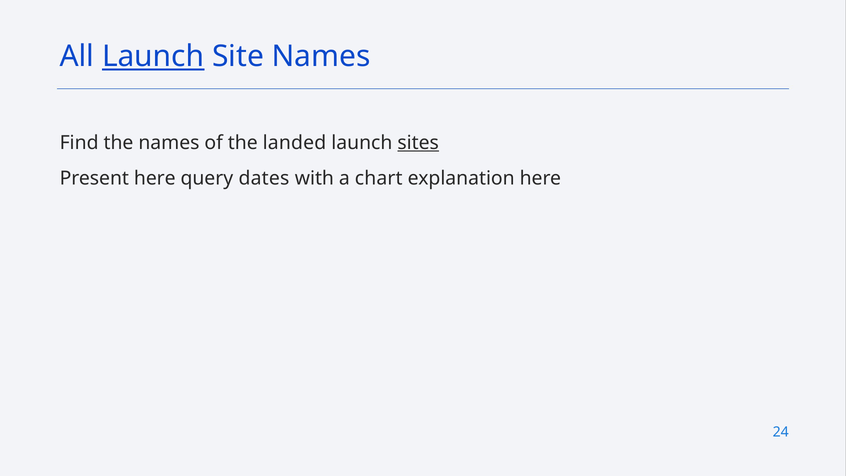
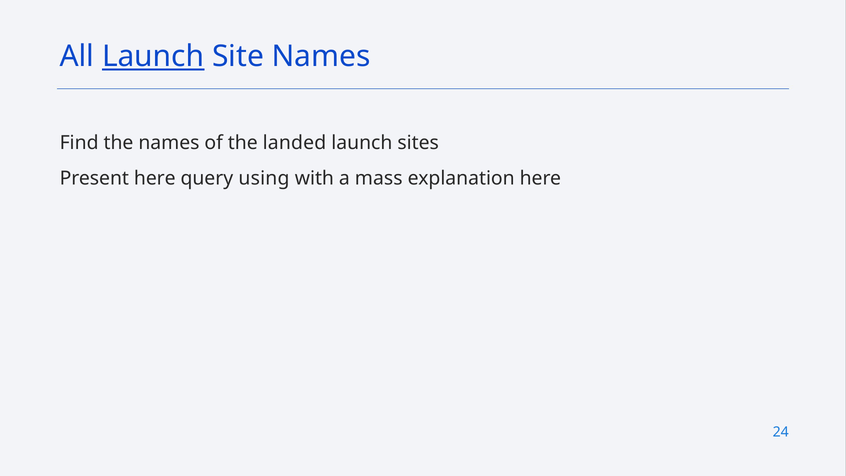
sites underline: present -> none (418, 143)
dates: dates -> using (264, 178)
chart: chart -> mass (379, 178)
